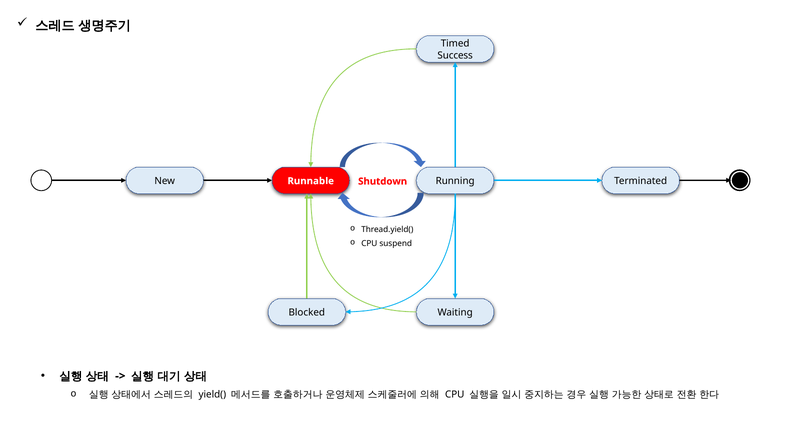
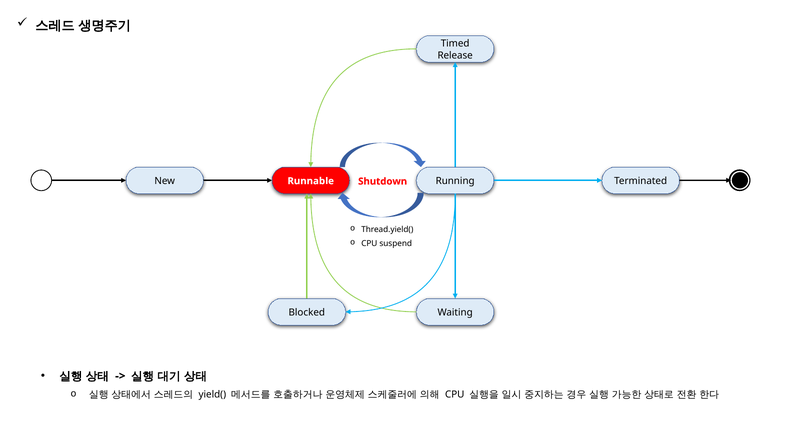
Success: Success -> Release (455, 55)
